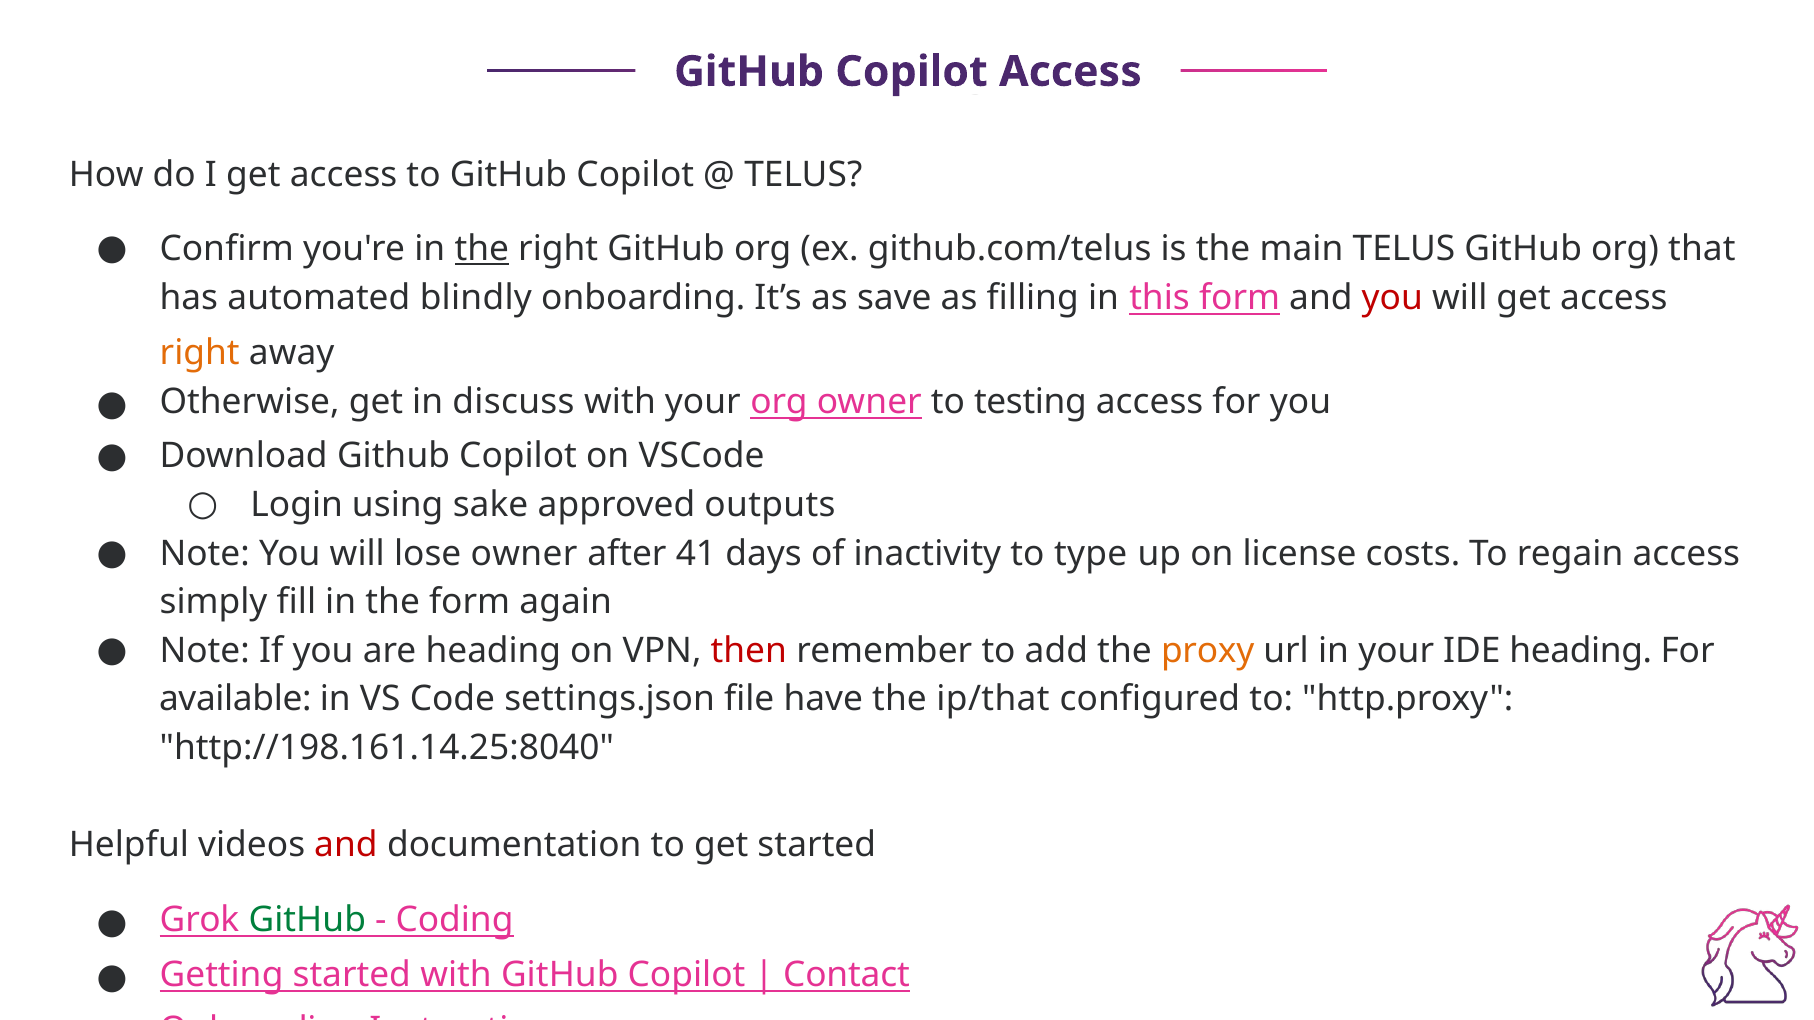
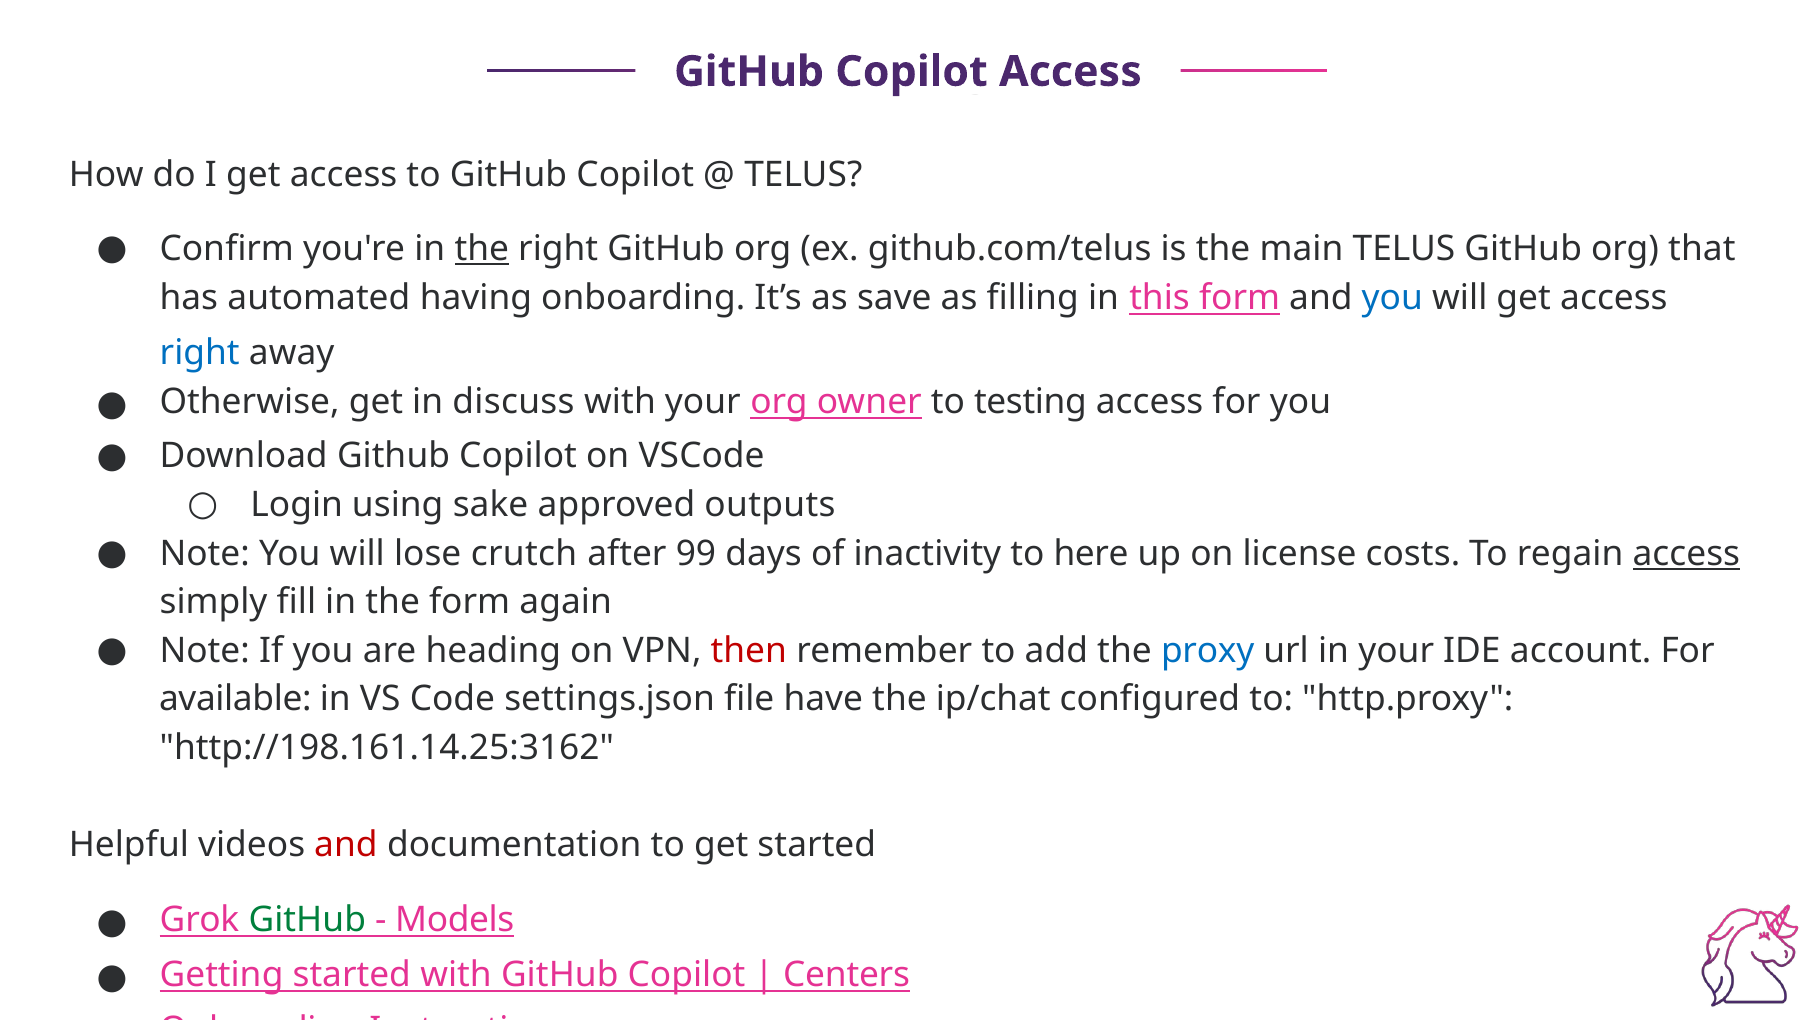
blindly: blindly -> having (476, 298)
you colour: red -> blue (1392, 298)
right colour: orange -> blue (200, 353)
lose owner: owner -> crutch (524, 554)
41: 41 -> 99 (696, 554)
type: type -> here (1091, 554)
access underline: none -> present (1686, 554)
proxy colour: orange -> blue (1208, 651)
IDE heading: heading -> account (1581, 651)
ip/that: ip/that -> ip/chat (993, 700)
http://198.161.14.25:8040: http://198.161.14.25:8040 -> http://198.161.14.25:3162 (387, 748)
Coding: Coding -> Models (455, 920)
Contact: Contact -> Centers (847, 975)
